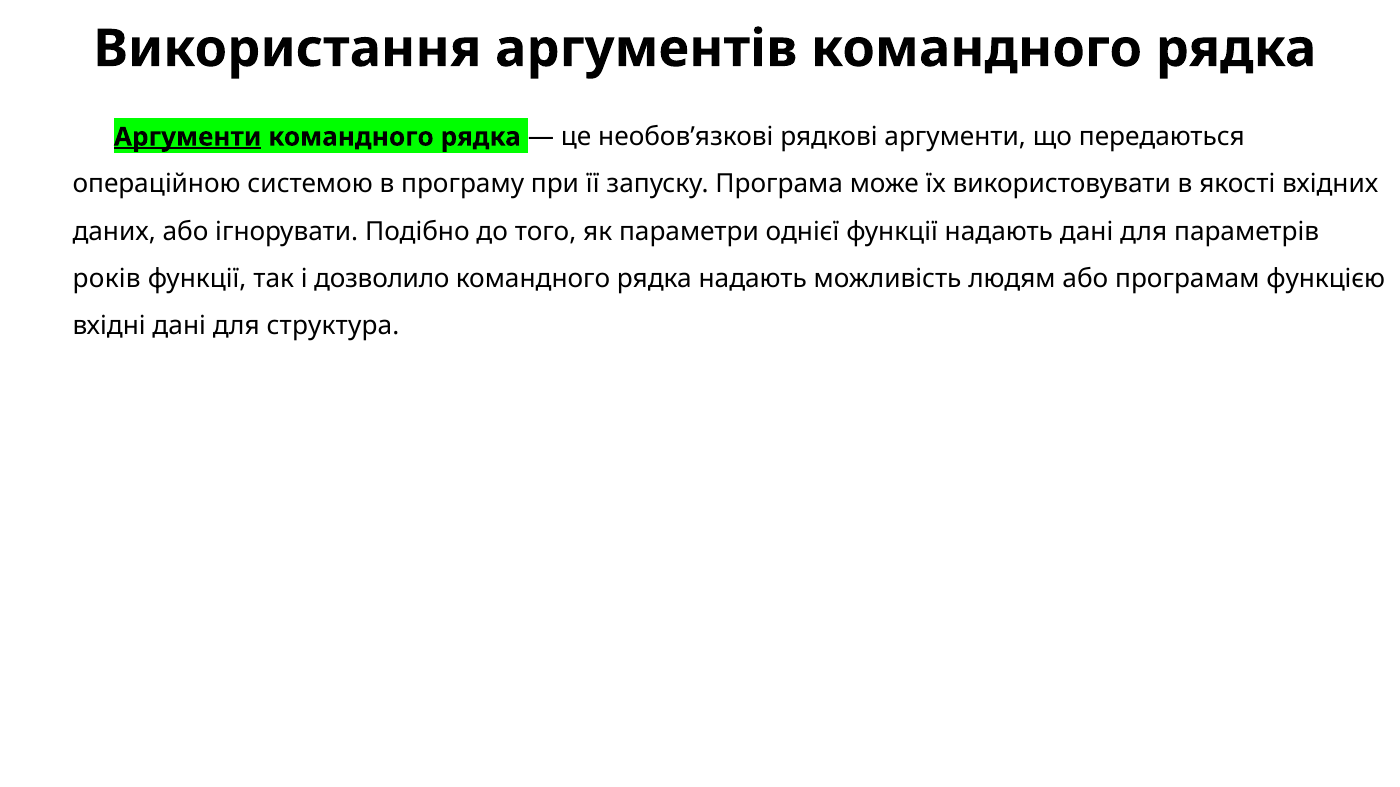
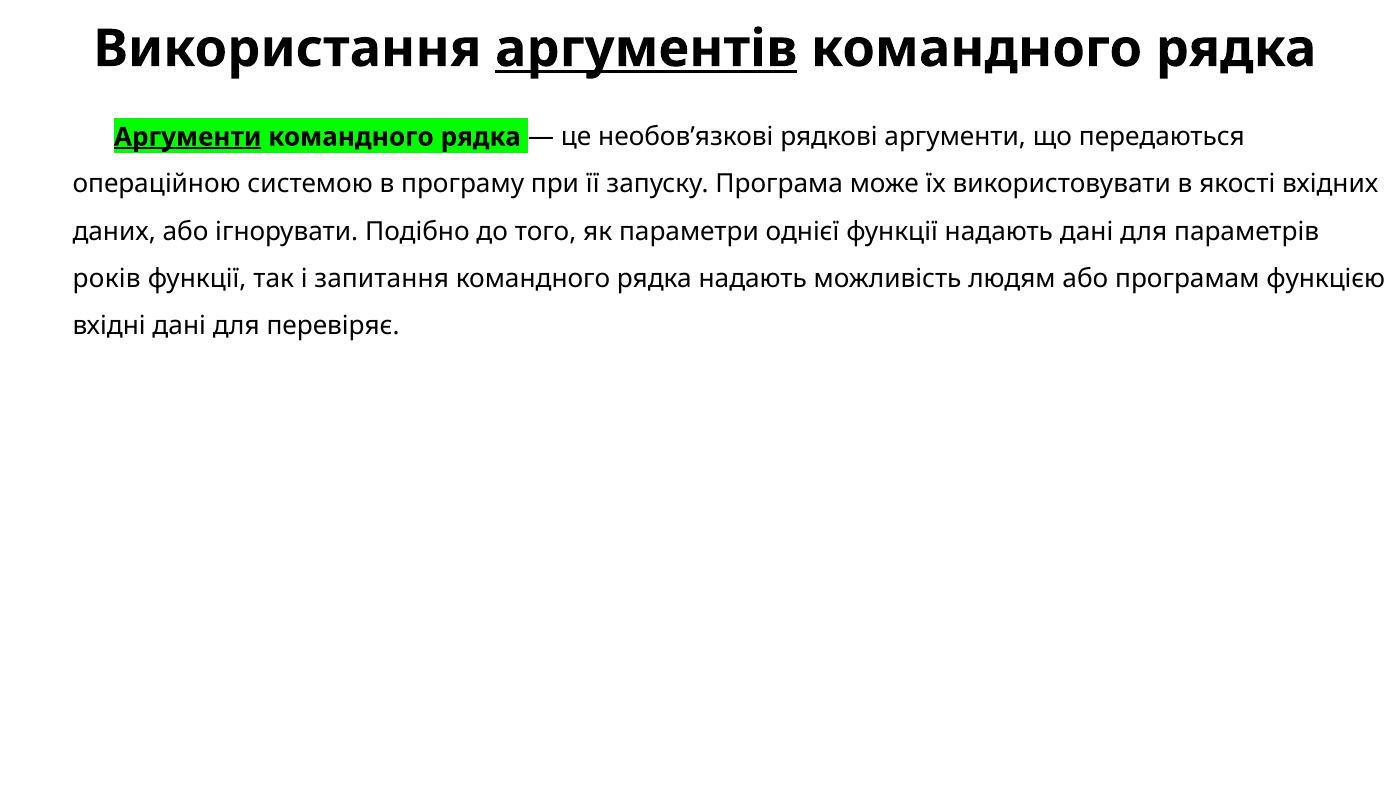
аргументів underline: none -> present (646, 49)
дозволило: дозволило -> запитання (382, 279)
структура: структура -> перевіряє (333, 326)
